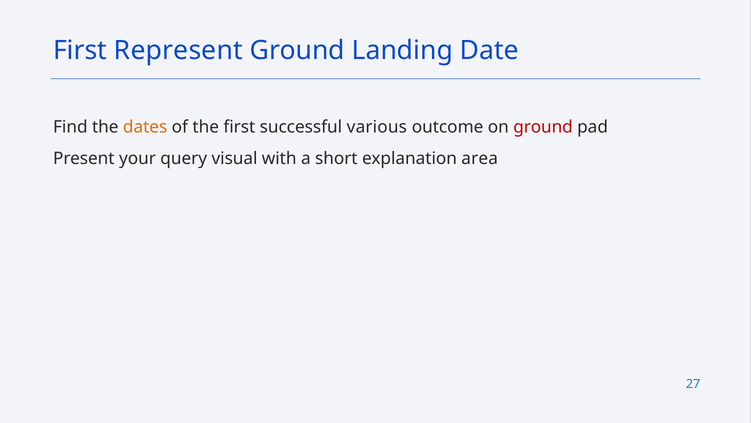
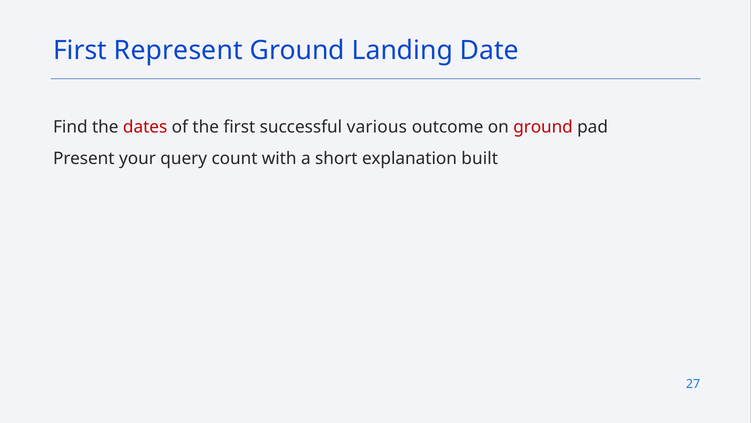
dates colour: orange -> red (145, 127)
visual: visual -> count (235, 158)
area: area -> built (480, 158)
